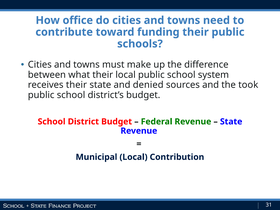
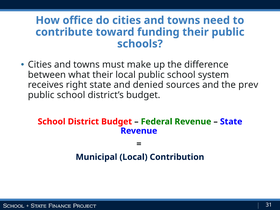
receives their: their -> right (76, 85)
took: took -> prev (248, 85)
